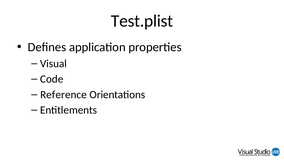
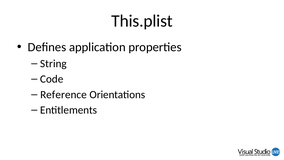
Test.plist: Test.plist -> This.plist (142, 21)
Visual: Visual -> String (53, 63)
